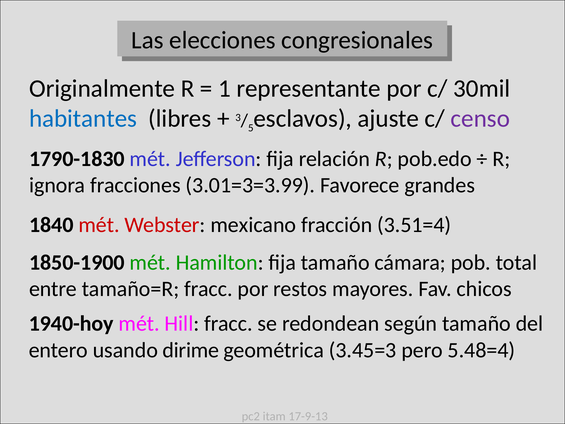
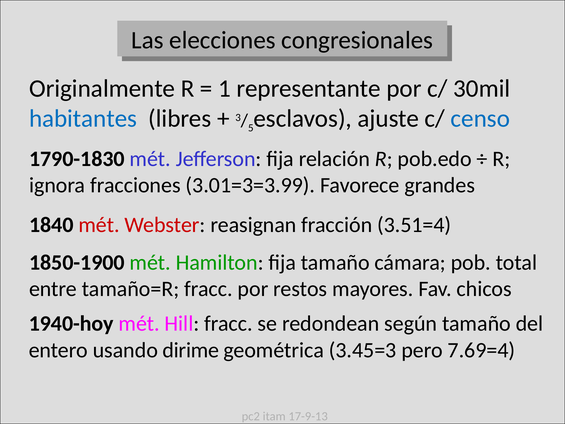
censo colour: purple -> blue (480, 119)
mexicano: mexicano -> reasignan (253, 225)
5.48=4: 5.48=4 -> 7.69=4 (481, 350)
